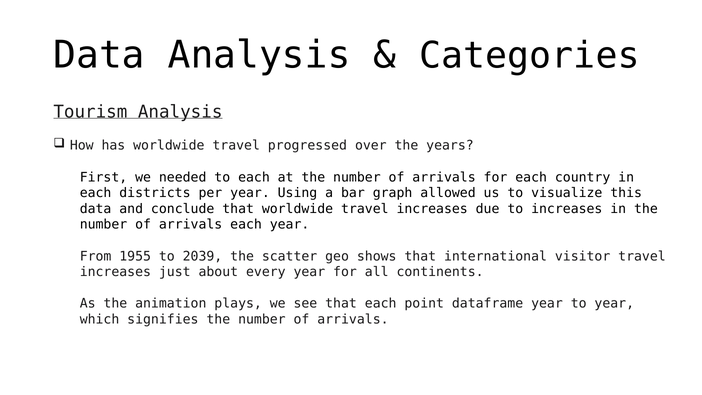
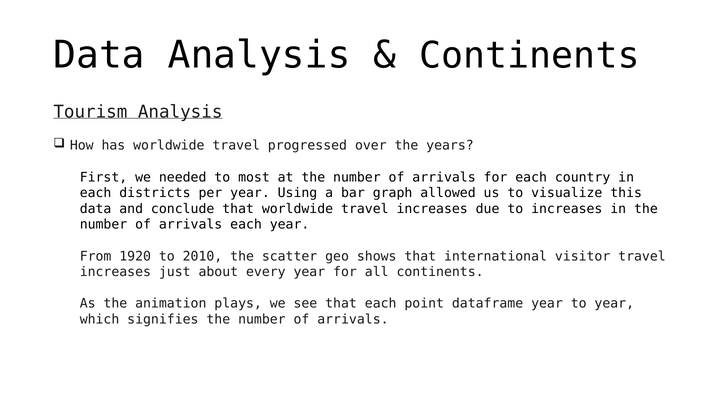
Categories: Categories -> Continents (529, 55)
to each: each -> most (254, 177)
1955: 1955 -> 1920 (135, 256)
2039: 2039 -> 2010 (202, 256)
